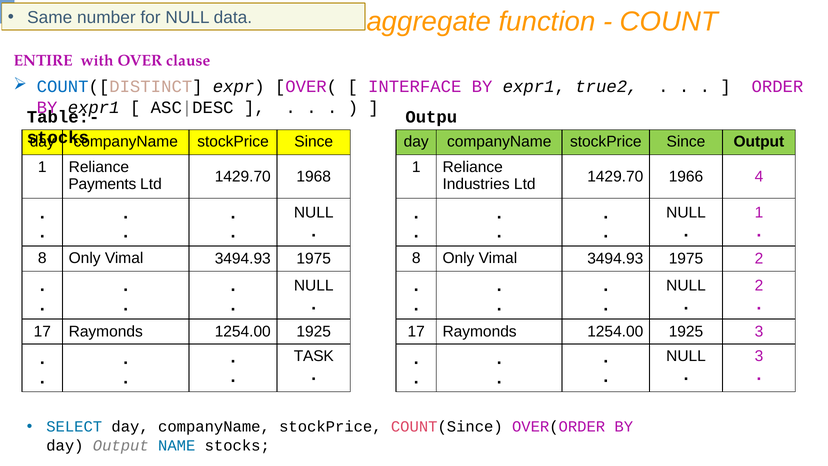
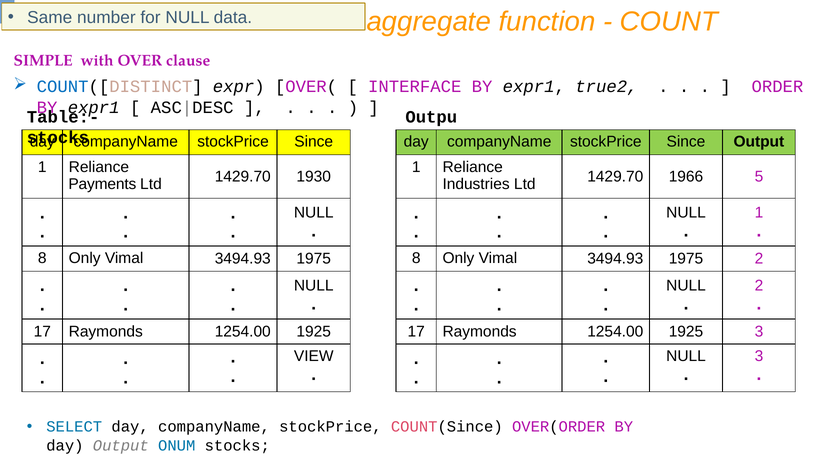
ENTIRE: ENTIRE -> SIMPLE (43, 60)
1968: 1968 -> 1930 (314, 177)
4: 4 -> 5 (759, 177)
TASK: TASK -> VIEW (314, 356)
NAME: NAME -> ONUM (177, 445)
